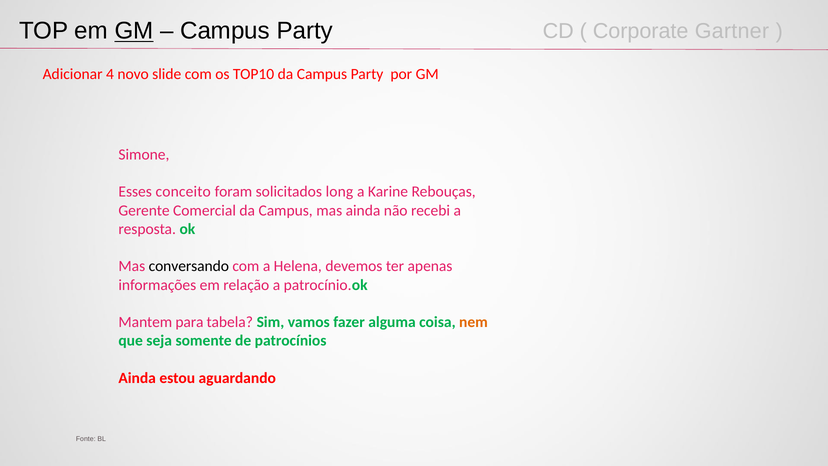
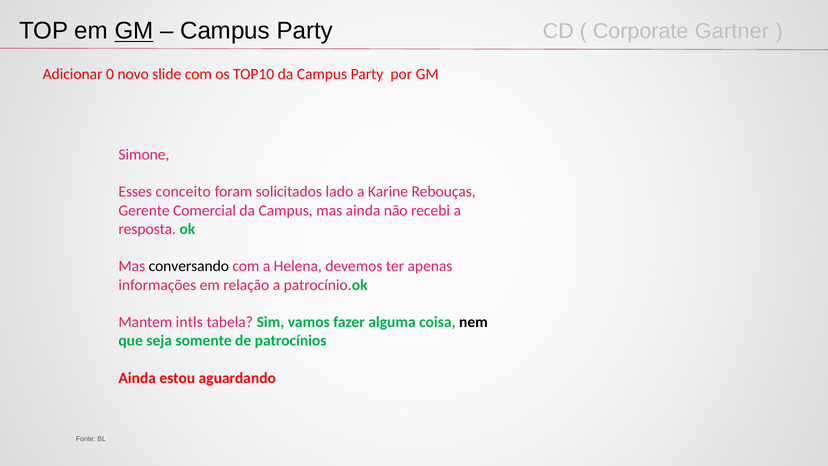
4: 4 -> 0 (110, 74)
long: long -> lado (339, 192)
para: para -> intls (189, 322)
nem colour: orange -> black (473, 322)
